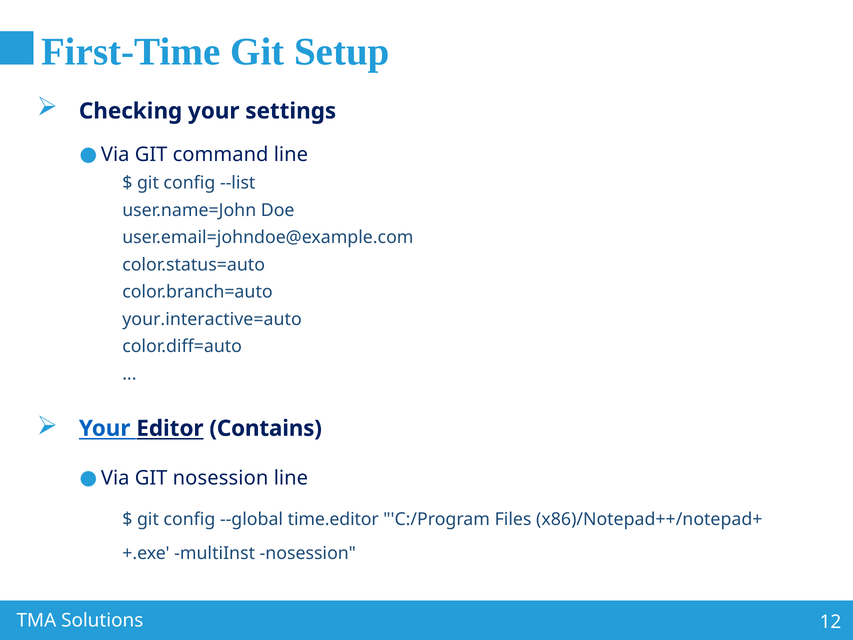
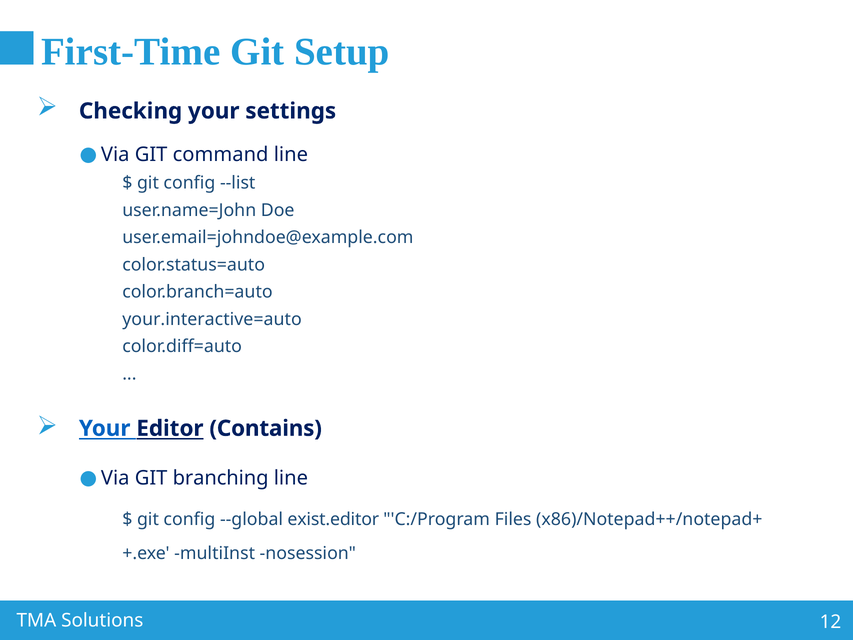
GIT nosession: nosession -> branching (221, 478)
time.editor: time.editor -> exist.editor (333, 519)
